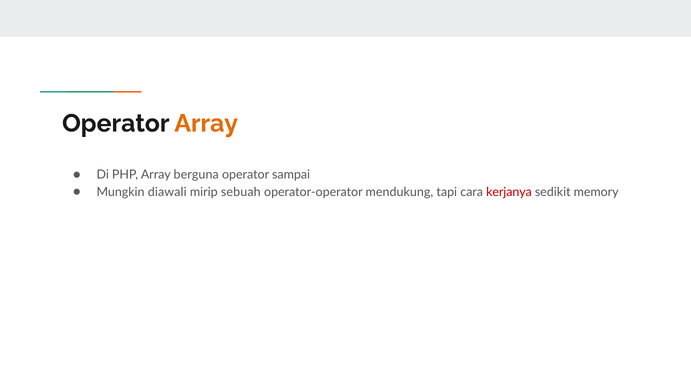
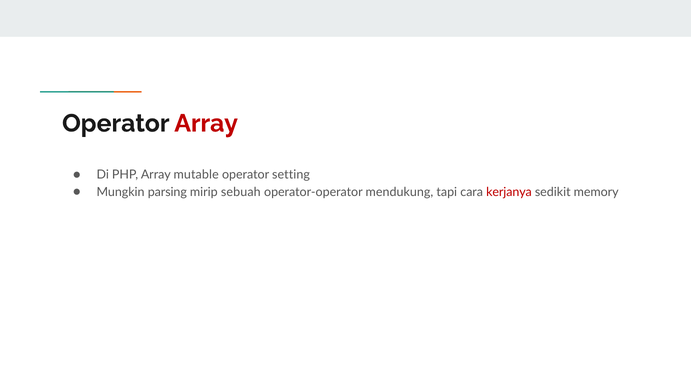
Array colour: orange -> red (206, 123)
berguna: berguna -> mutable (196, 175)
sampai: sampai -> setting (291, 175)
diawali: diawali -> parsing (167, 192)
